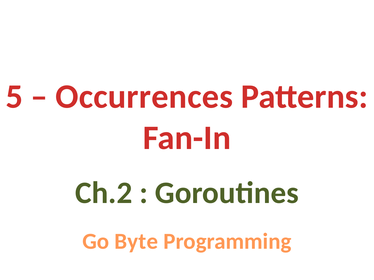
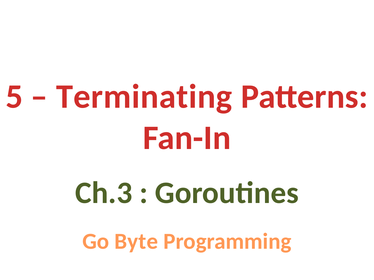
Occurrences: Occurrences -> Terminating (144, 97)
Ch.2: Ch.2 -> Ch.3 (104, 193)
